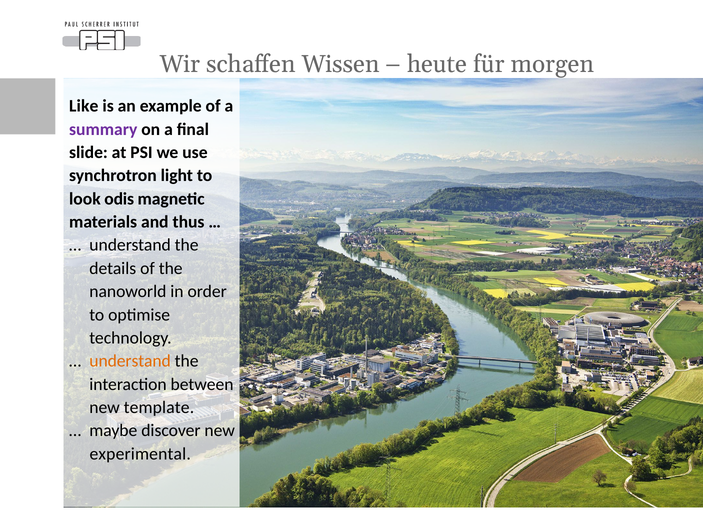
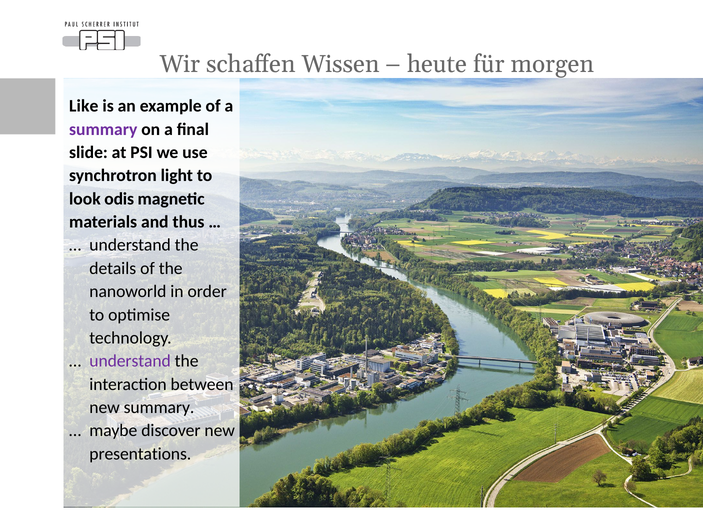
understand colour: orange -> purple (130, 361)
new template: template -> summary (159, 408)
experimental: experimental -> presentations (140, 454)
